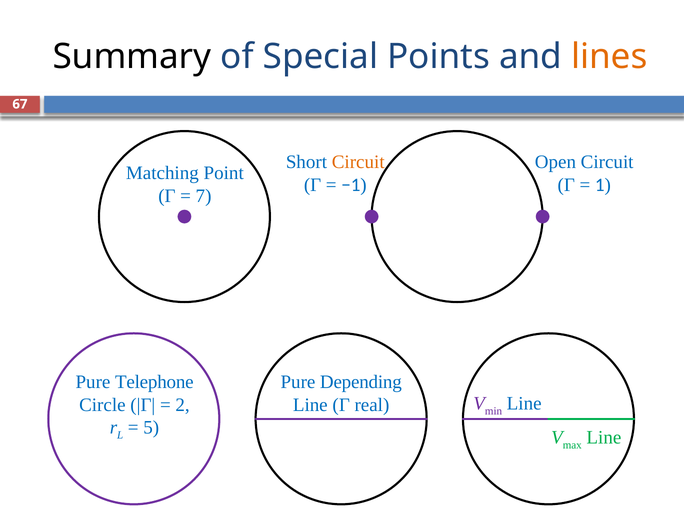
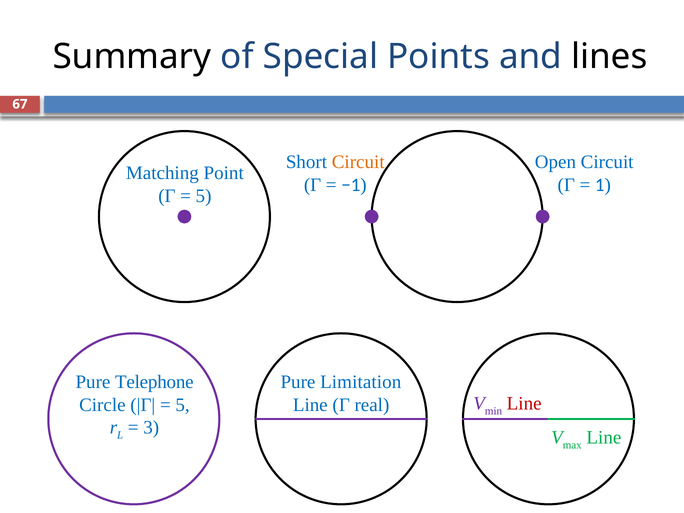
lines colour: orange -> black (609, 57)
7: 7 -> 5 (204, 196)
Depending: Depending -> Limitation (361, 382)
2: 2 -> 5 (183, 405)
Line colour: blue -> red (524, 404)
5: 5 -> 3 (151, 428)
